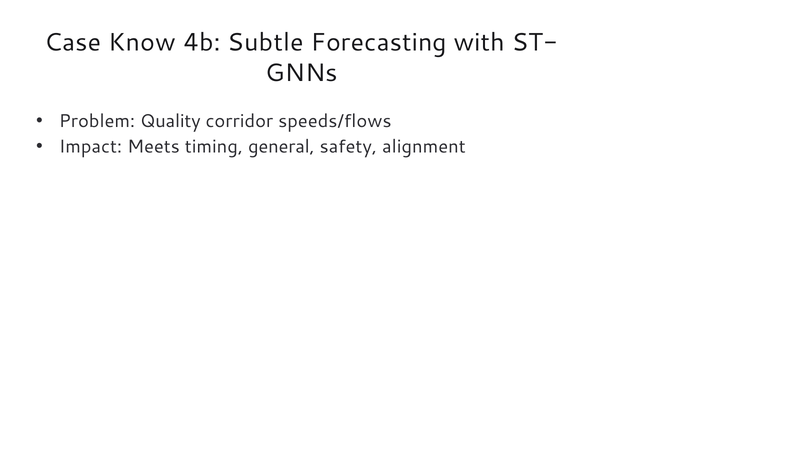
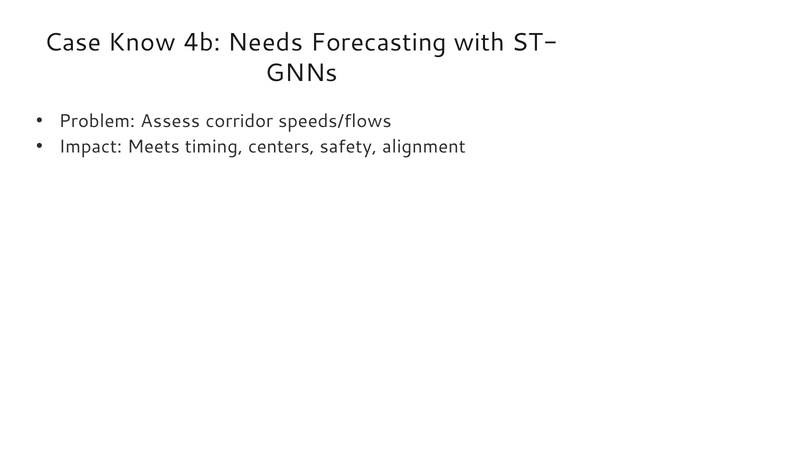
Subtle: Subtle -> Needs (266, 42)
Quality: Quality -> Assess (170, 121)
general: general -> centers (281, 147)
